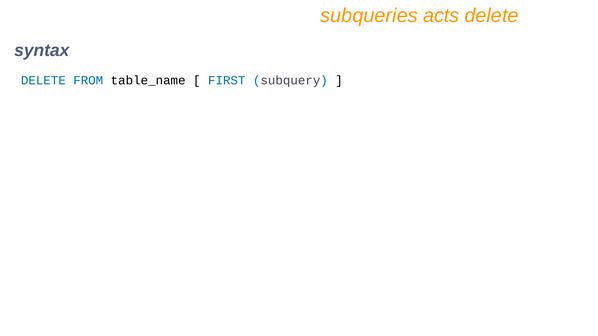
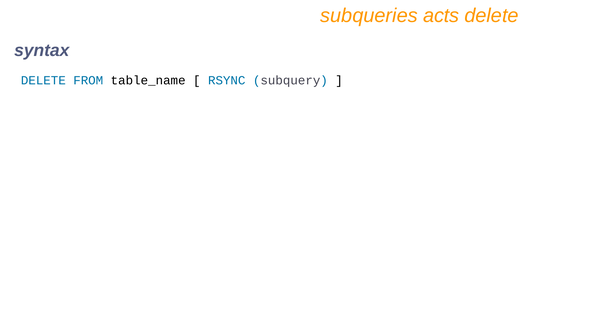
FIRST: FIRST -> RSYNC (227, 80)
